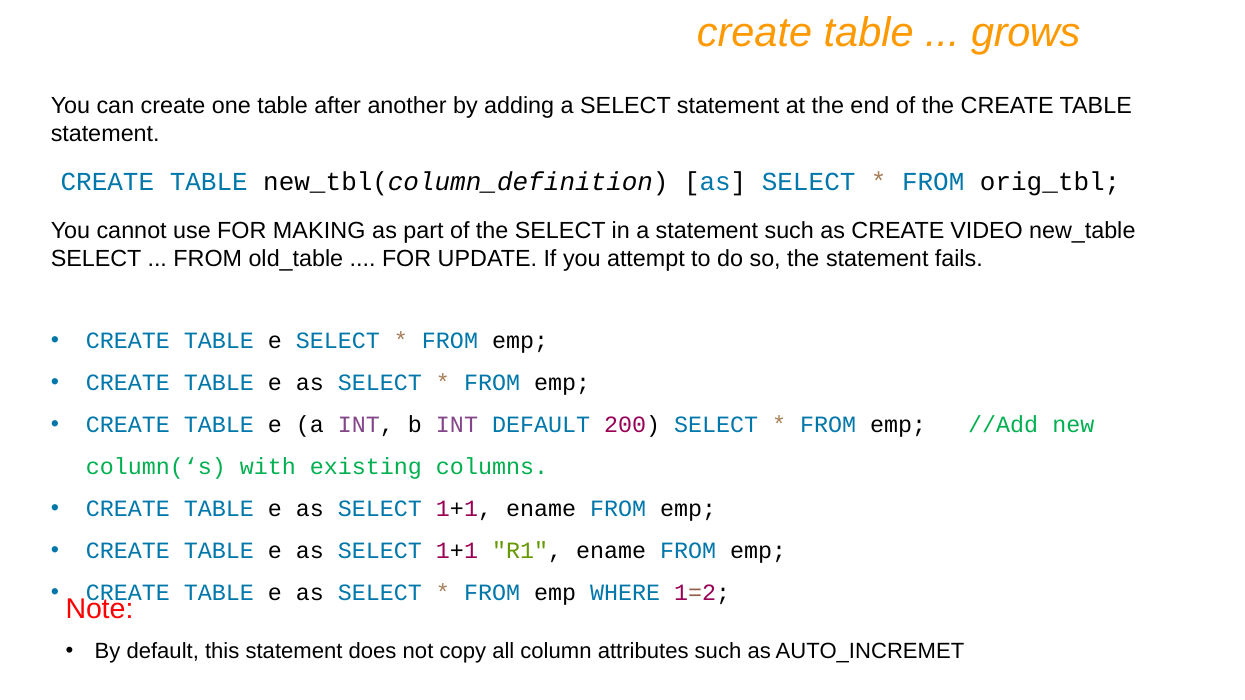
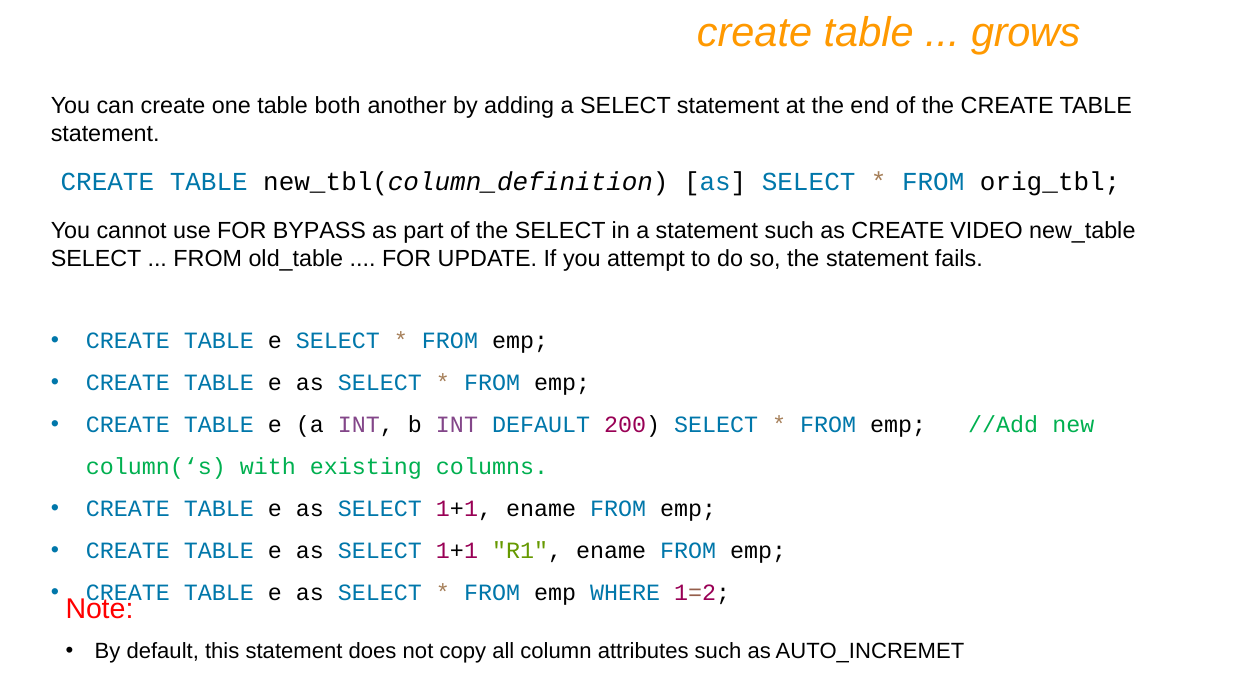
after: after -> both (338, 106)
MAKING: MAKING -> BYPASS (319, 231)
